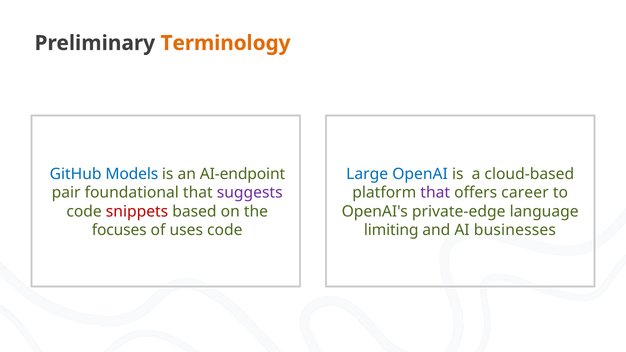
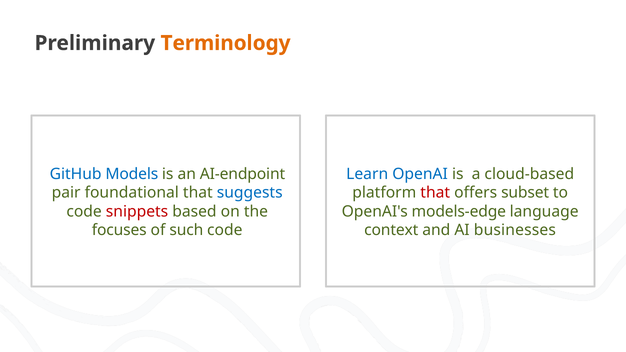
Large: Large -> Learn (367, 174)
suggests colour: purple -> blue (250, 193)
that colour: purple -> red (435, 193)
career: career -> subset (525, 193)
private-edge: private-edge -> models-edge (459, 212)
uses: uses -> such (186, 230)
limiting: limiting -> context (391, 230)
